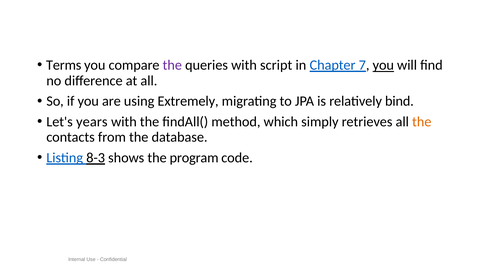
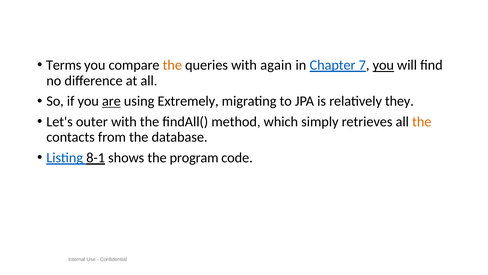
the colour: purple -> orange (172, 65)
script: script -> again (276, 65)
are underline: none -> present (111, 101)
bind: bind -> they (399, 101)
years: years -> outer (92, 121)
8-3: 8-3 -> 8-1 (96, 157)
